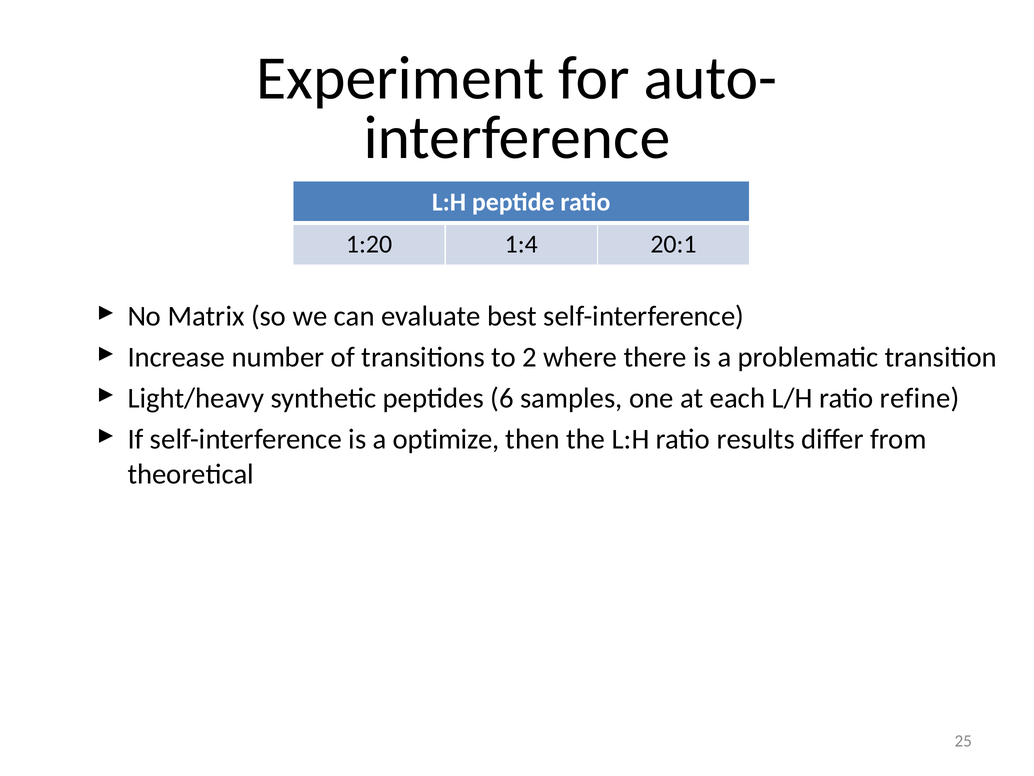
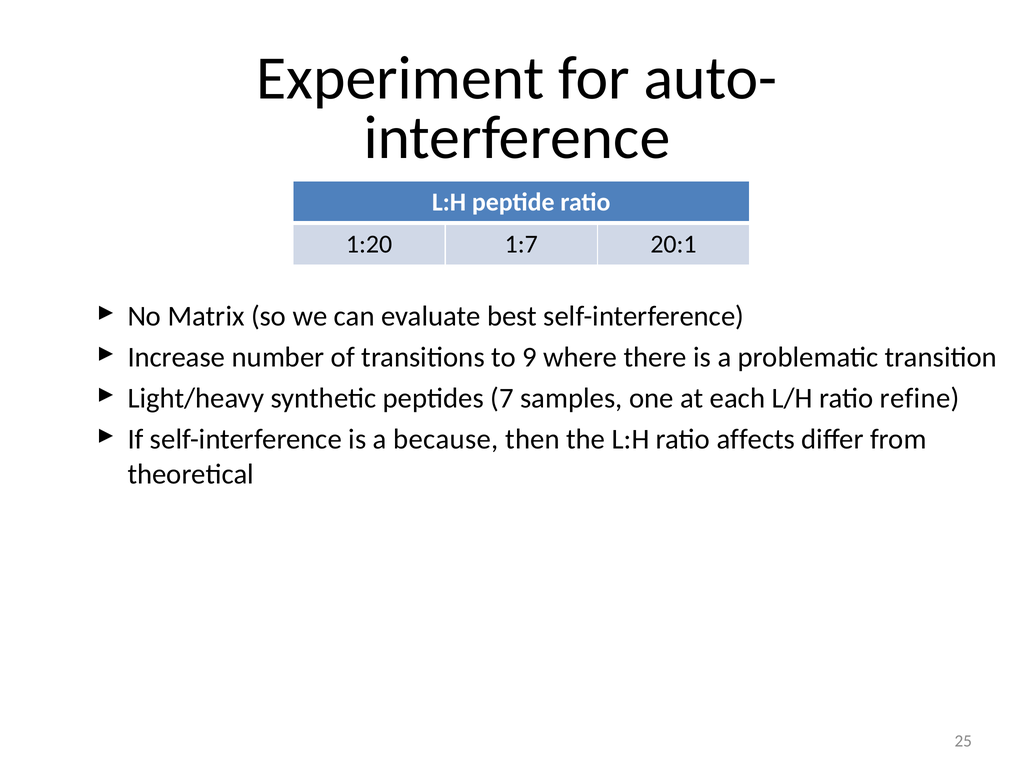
1:4: 1:4 -> 1:7 (521, 244)
2: 2 -> 9 (530, 357)
6: 6 -> 7 (502, 398)
optimize: optimize -> because (446, 439)
results: results -> affects (756, 439)
